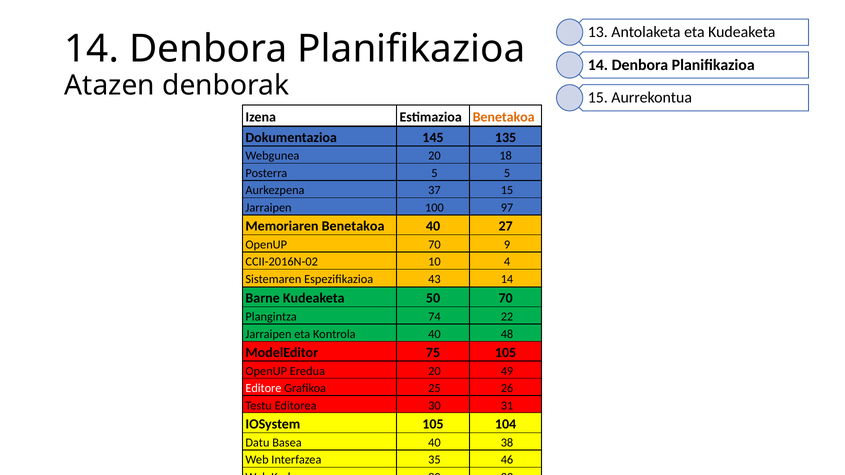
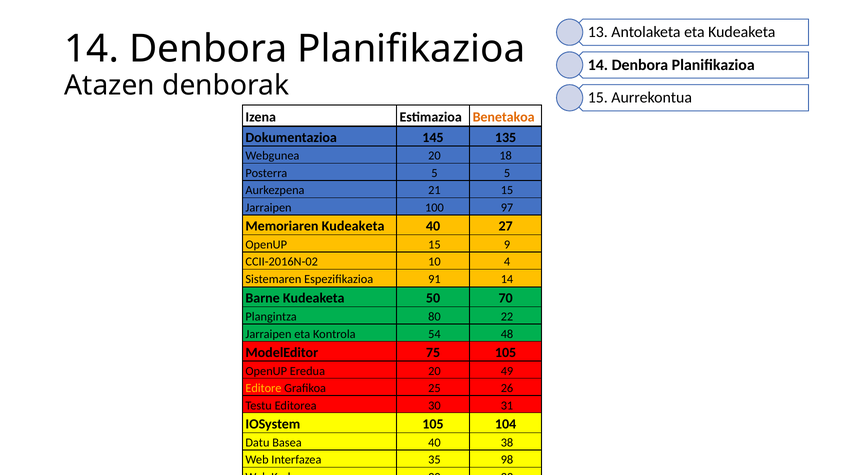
37: 37 -> 21 (434, 190)
Memoriaren Benetakoa: Benetakoa -> Kudeaketa (353, 226)
OpenUP 70: 70 -> 15 (434, 245)
43: 43 -> 91 (434, 280)
74: 74 -> 80 (434, 317)
Kontrola 40: 40 -> 54 (434, 334)
Editore colour: white -> yellow (263, 389)
46: 46 -> 98 (507, 460)
